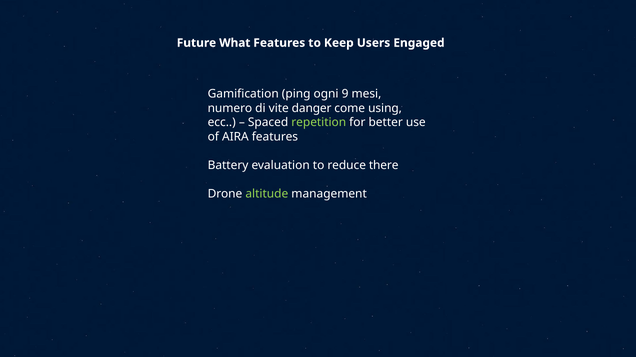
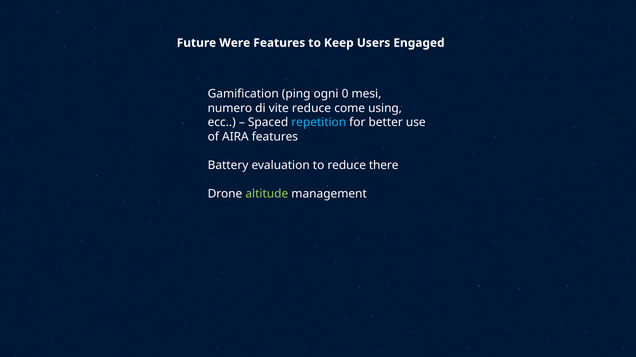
What: What -> Were (235, 43)
9: 9 -> 0 (345, 94)
vite danger: danger -> reduce (312, 108)
repetition colour: light green -> light blue (319, 123)
